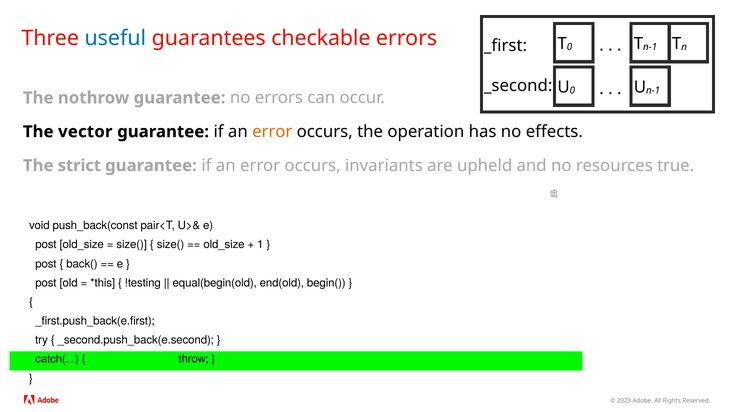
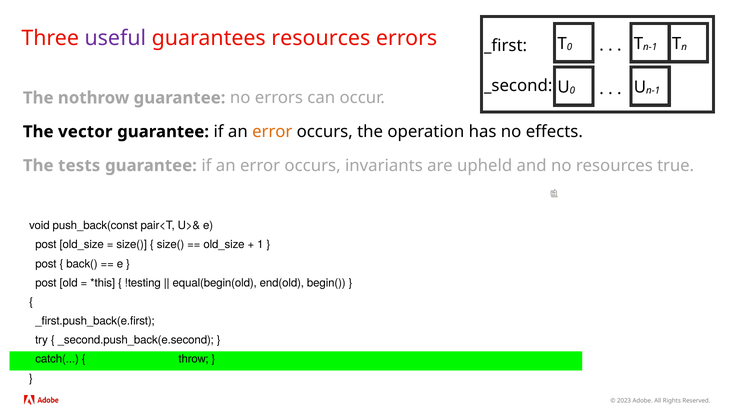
useful colour: blue -> purple (115, 38)
guarantees checkable: checkable -> resources (321, 38)
strict: strict -> tests (79, 166)
